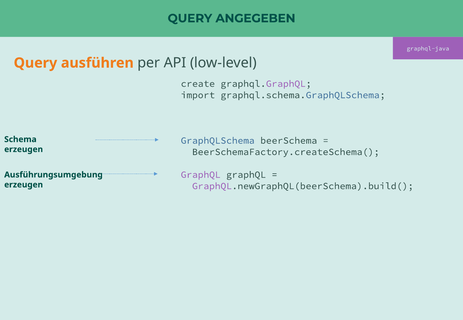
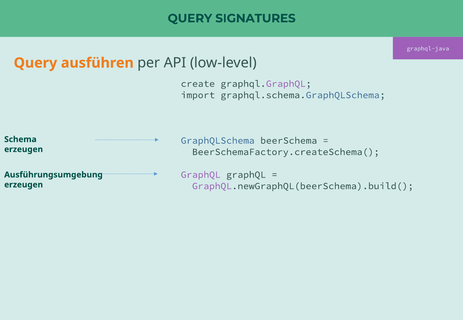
ANGEGEBEN: ANGEGEBEN -> SIGNATURES (255, 18)
